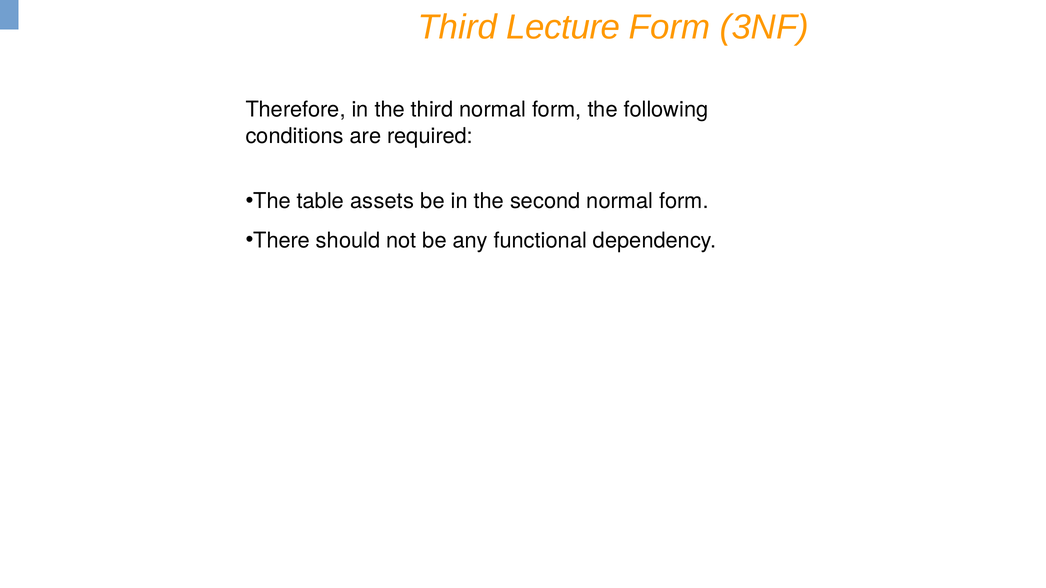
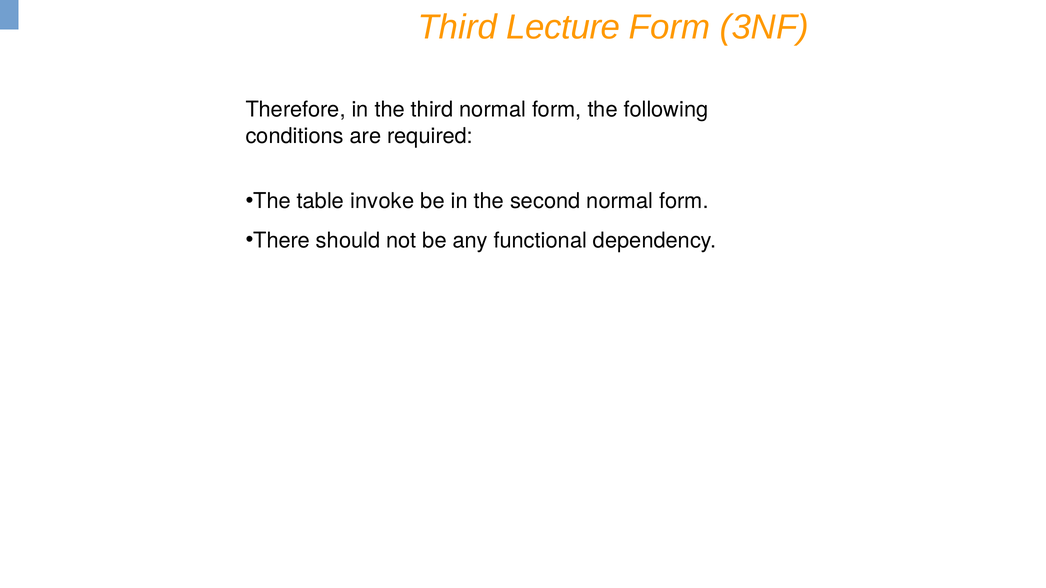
assets: assets -> invoke (382, 201)
